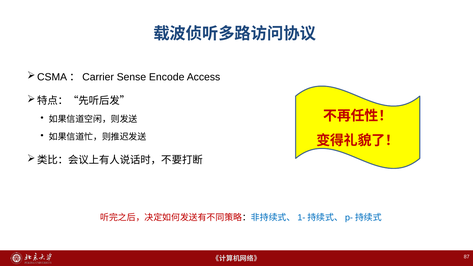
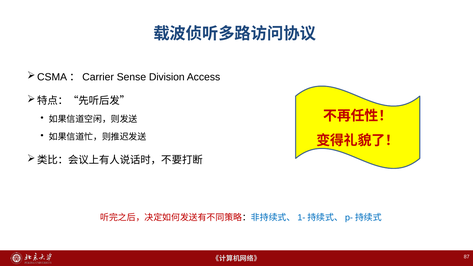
Encode: Encode -> Division (167, 77)
